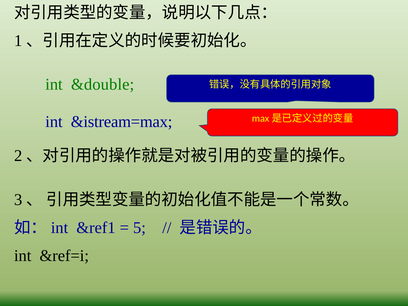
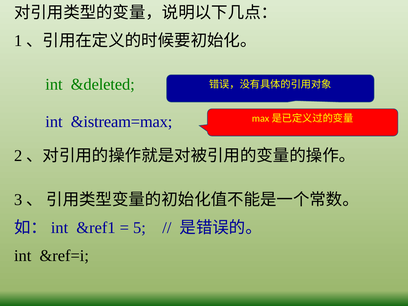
&double: &double -> &deleted (103, 84)
